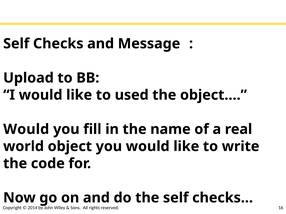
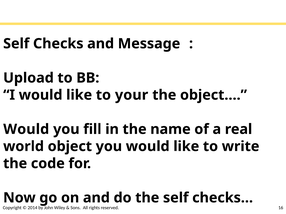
used: used -> your (132, 95)
